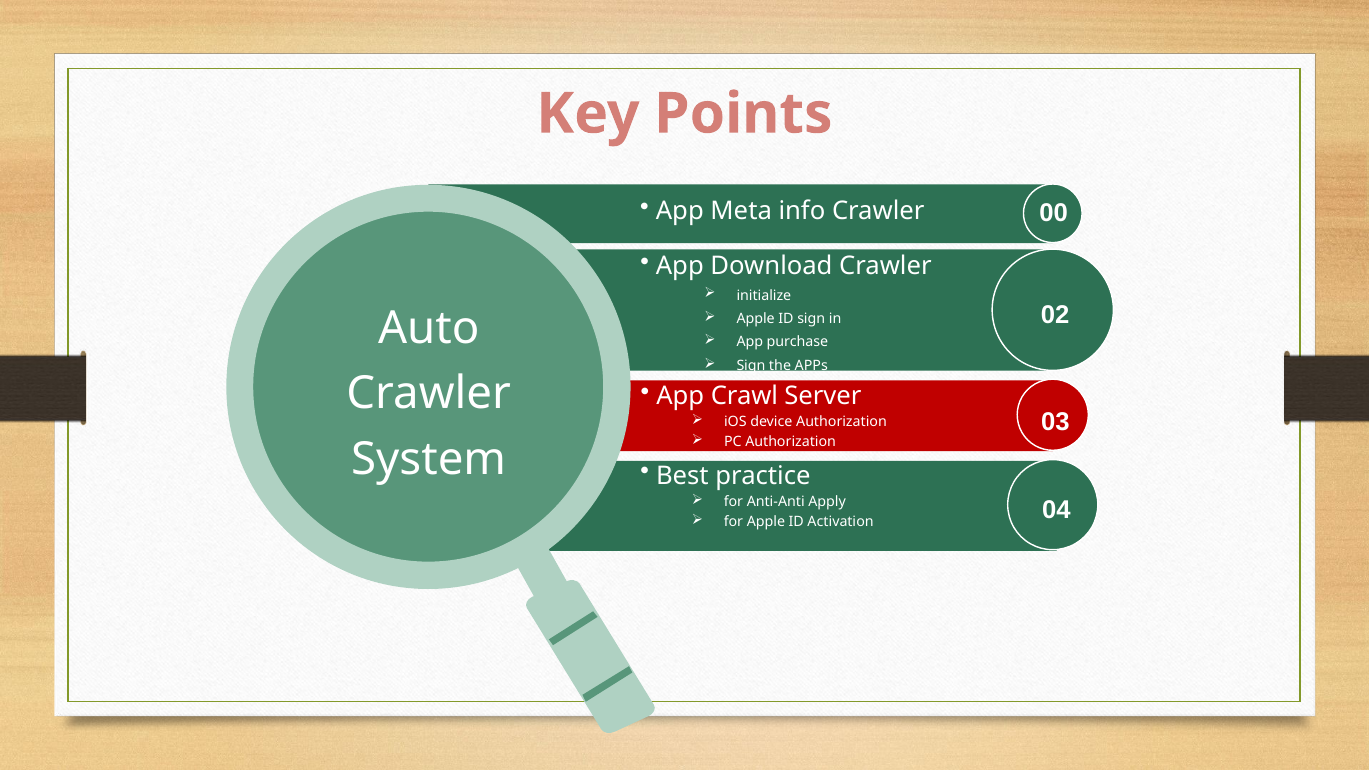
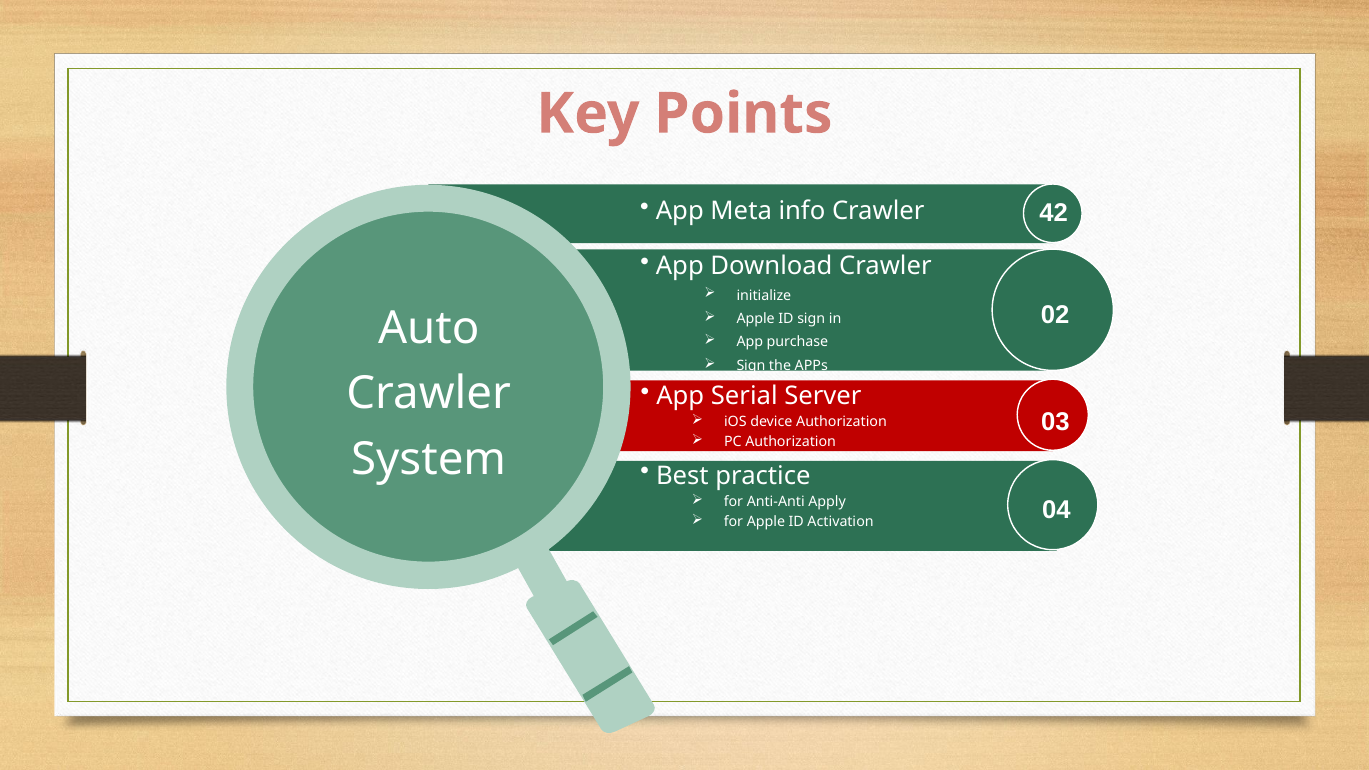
00: 00 -> 42 (1054, 213)
Crawl: Crawl -> Serial (744, 396)
